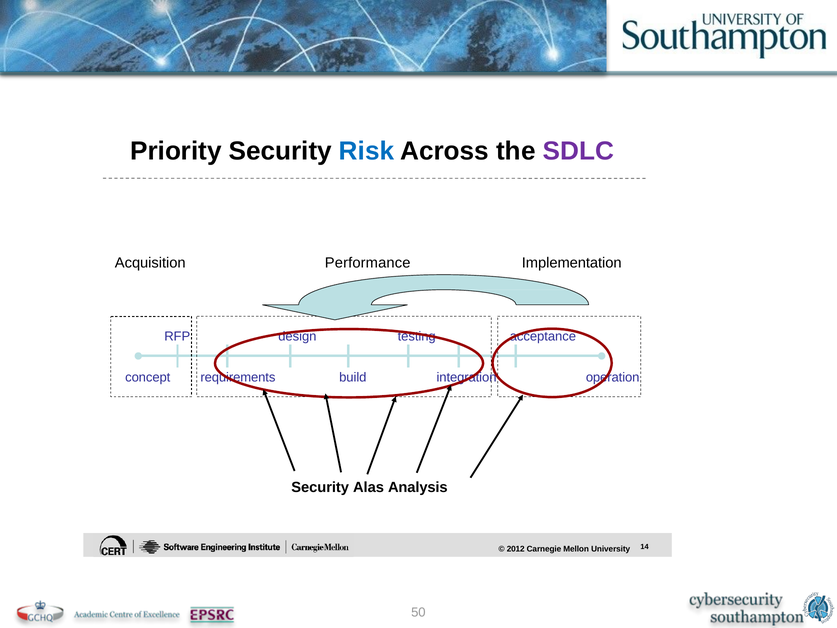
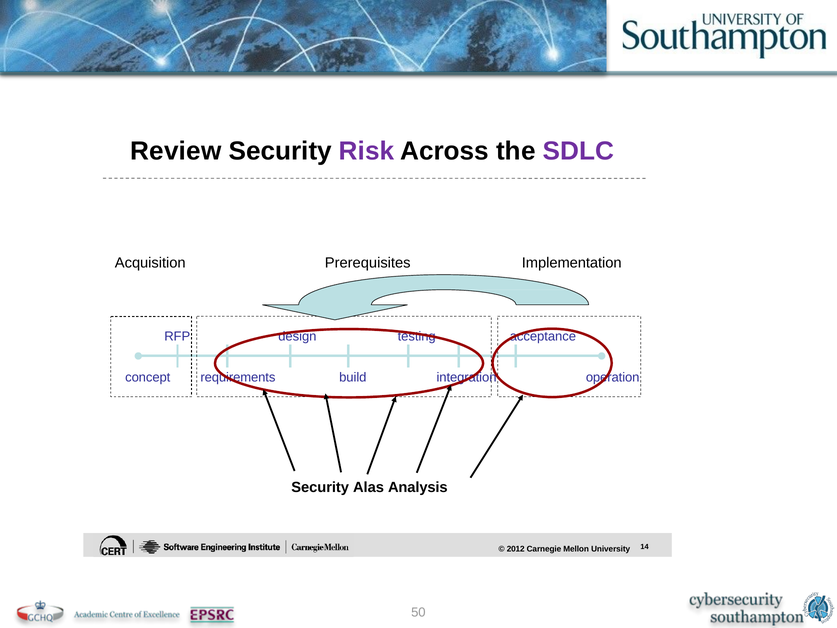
Priority: Priority -> Review (176, 151)
Risk colour: blue -> purple (367, 151)
Performance: Performance -> Prerequisites (368, 263)
